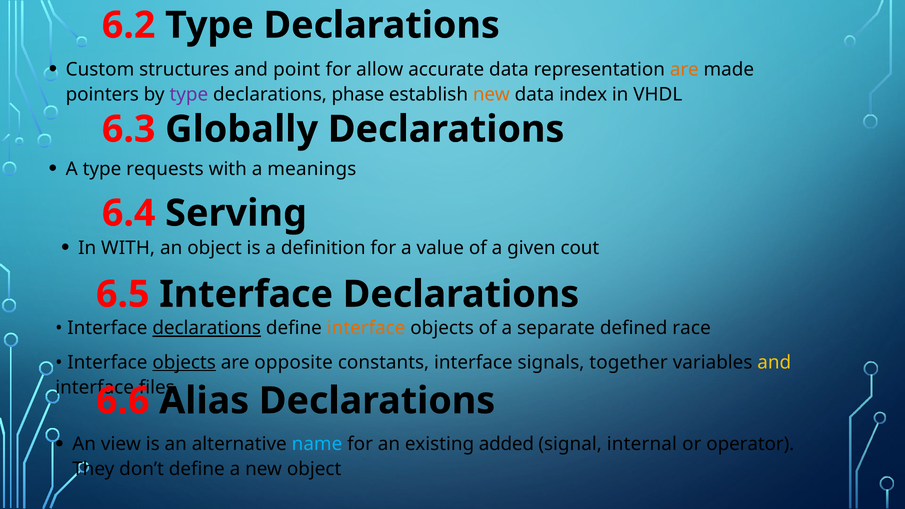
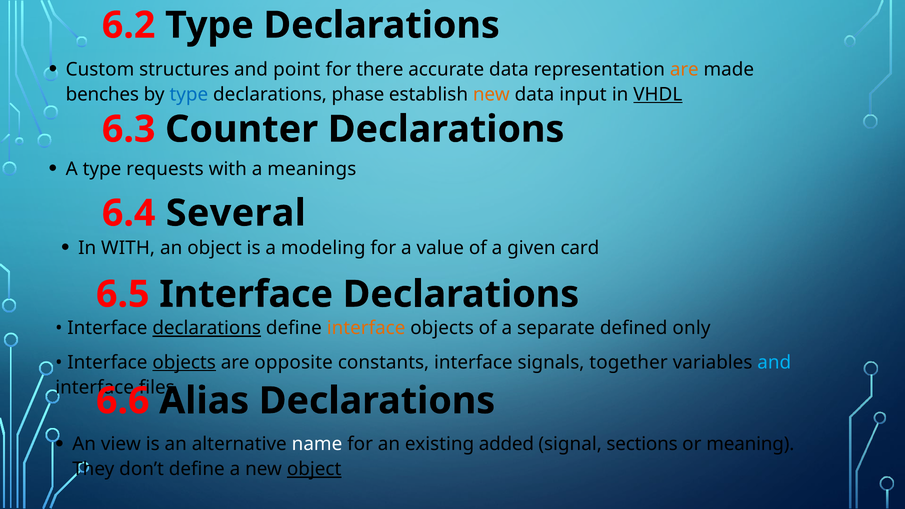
allow: allow -> there (380, 69)
pointers: pointers -> benches (102, 94)
type colour: purple -> blue (189, 94)
index: index -> input (583, 94)
VHDL underline: none -> present (658, 94)
Globally: Globally -> Counter (242, 129)
Serving: Serving -> Several (236, 213)
definition: definition -> modeling (323, 248)
cout: cout -> card (580, 248)
race: race -> only (692, 328)
and colour: yellow -> light blue (774, 362)
name colour: light blue -> white (317, 444)
internal: internal -> sections (642, 444)
operator: operator -> meaning (750, 444)
object underline: none -> present (314, 469)
